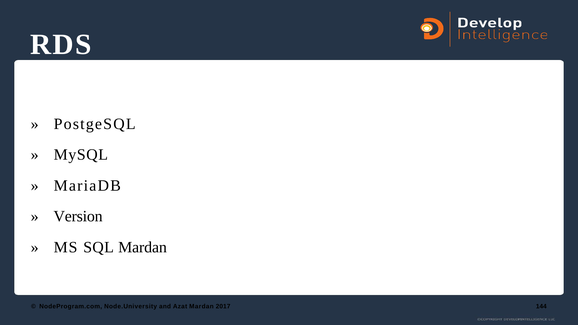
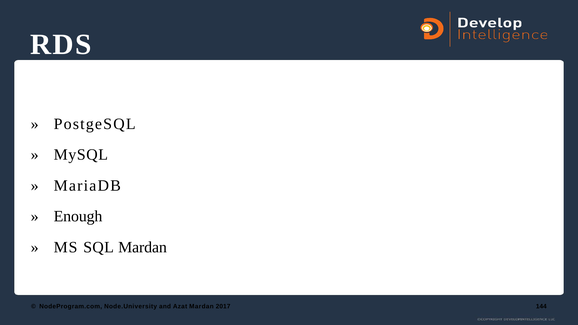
Version: Version -> Enough (78, 216)
